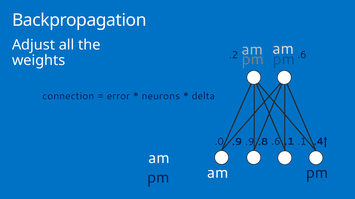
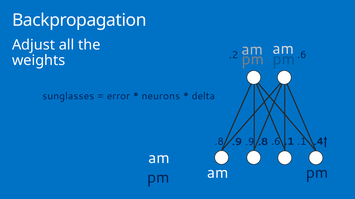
connection: connection -> sunglasses (68, 96)
.0: .0 -> .8 (219, 142)
